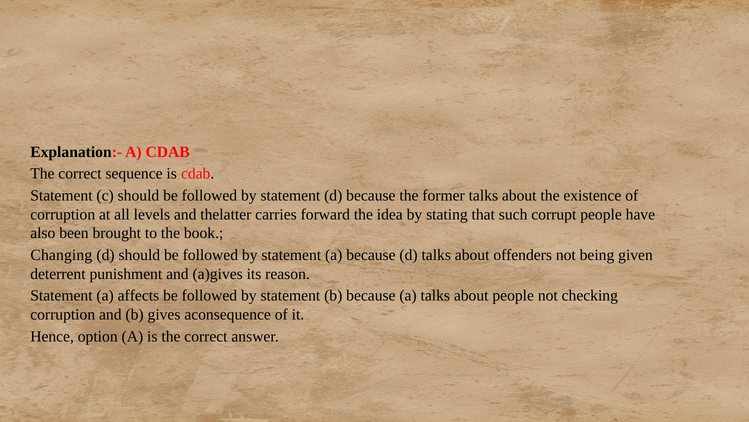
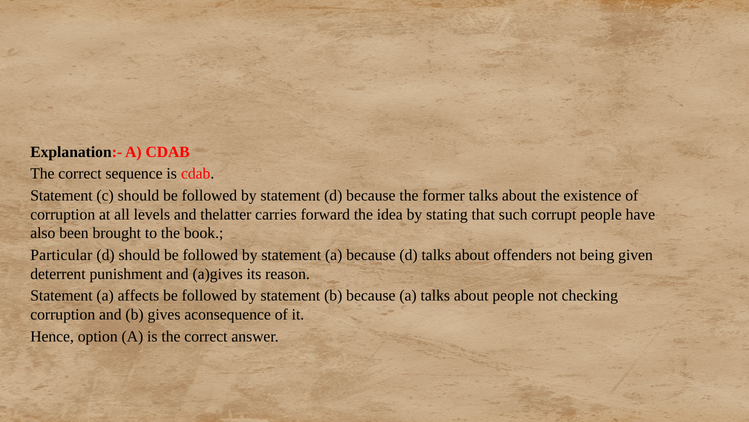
Changing: Changing -> Particular (61, 255)
